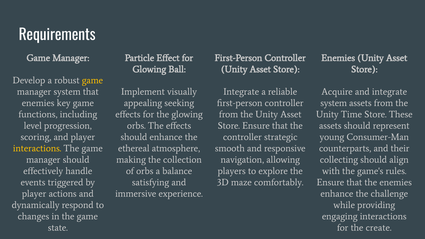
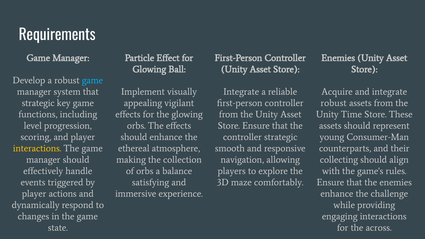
game colour: yellow -> light blue (92, 81)
enemies: enemies -> strategic (38, 103)
seeking: seeking -> vigilant (179, 103)
system: system -> robust (334, 103)
create: create -> across (379, 228)
